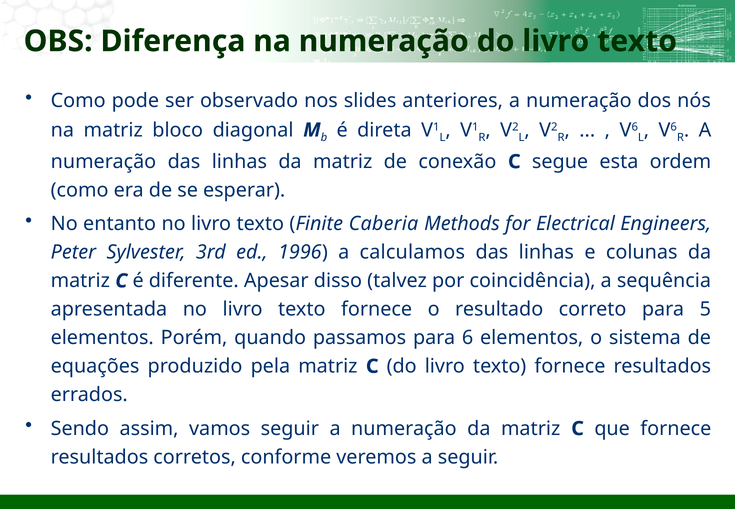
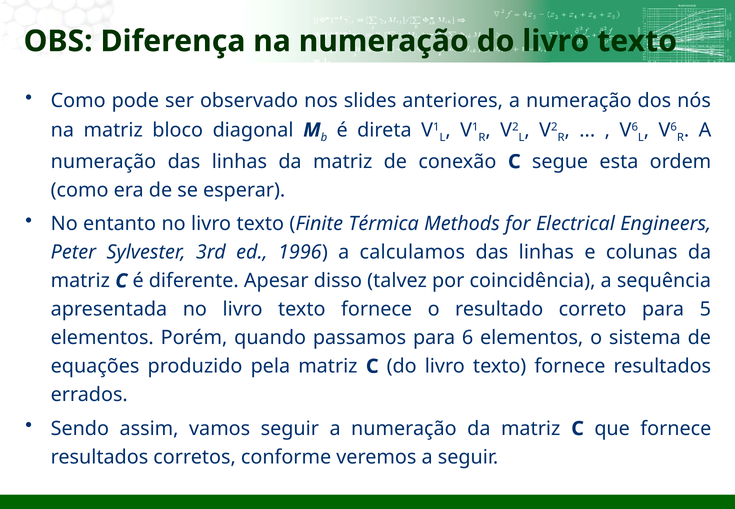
Caberia: Caberia -> Térmica (384, 224)
